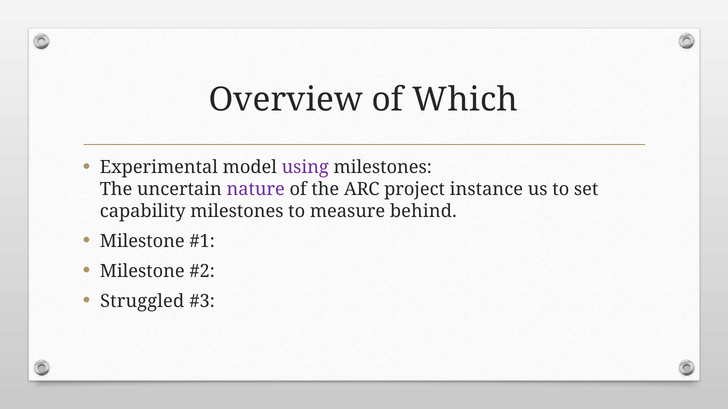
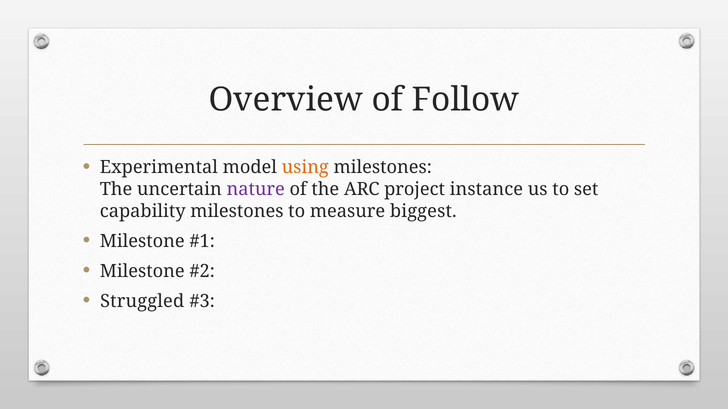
Which: Which -> Follow (465, 100)
using colour: purple -> orange (305, 168)
behind: behind -> biggest (423, 211)
